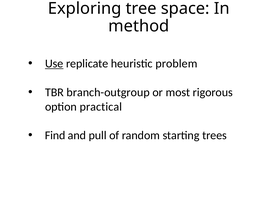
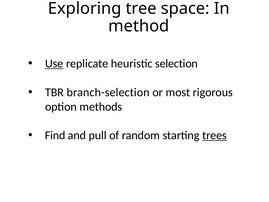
problem: problem -> selection (177, 63)
branch-outgroup: branch-outgroup -> branch-selection (108, 92)
practical: practical -> methods (101, 107)
trees underline: none -> present (215, 135)
